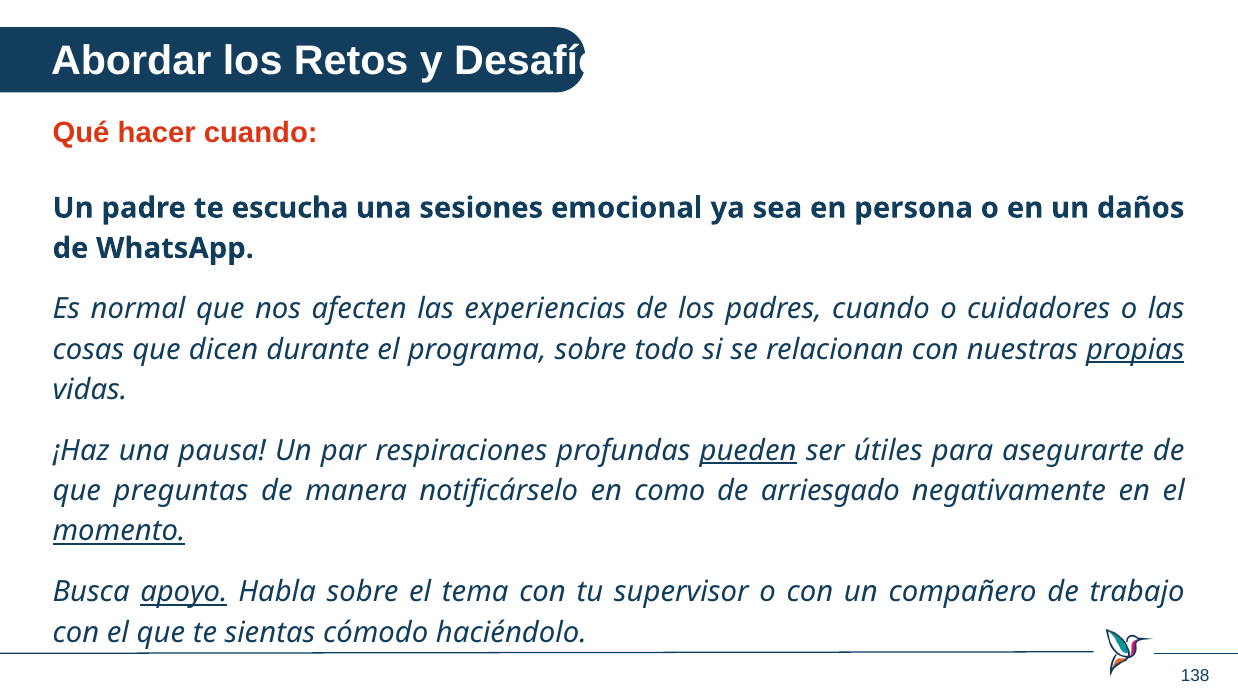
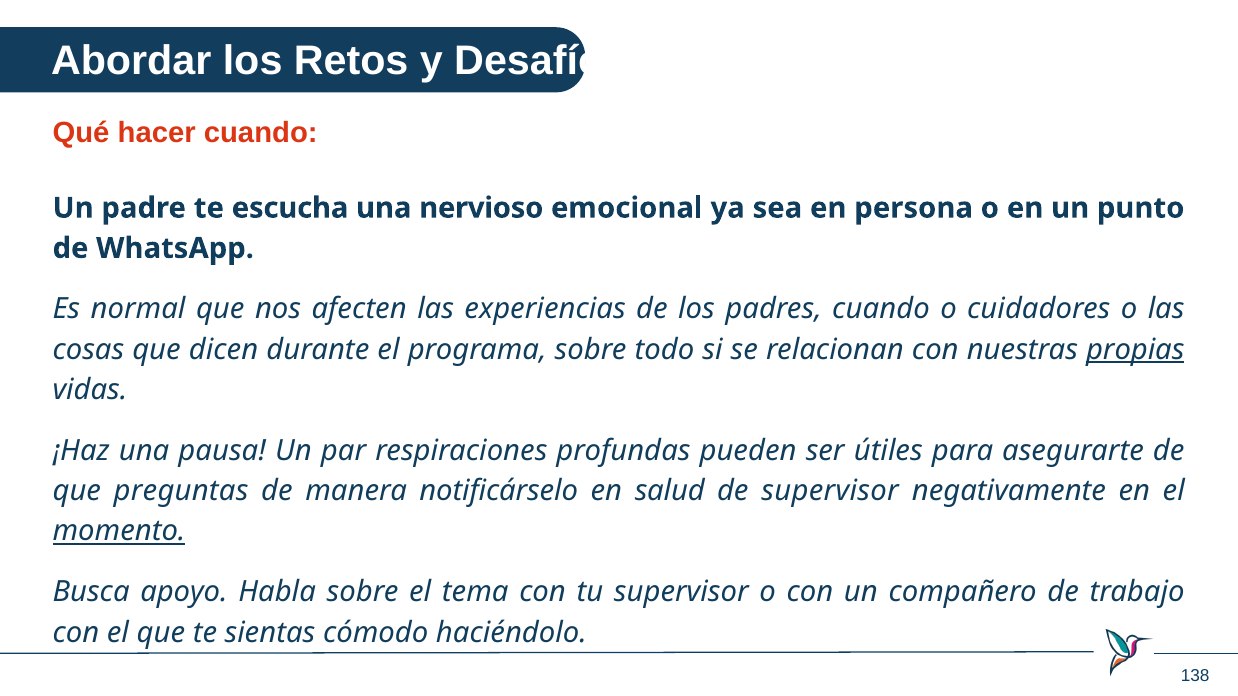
sesiones: sesiones -> nervioso (481, 208)
daños: daños -> punto (1141, 208)
pueden underline: present -> none (748, 451)
como: como -> salud (670, 491)
de arriesgado: arriesgado -> supervisor (830, 491)
apoyo underline: present -> none (184, 592)
